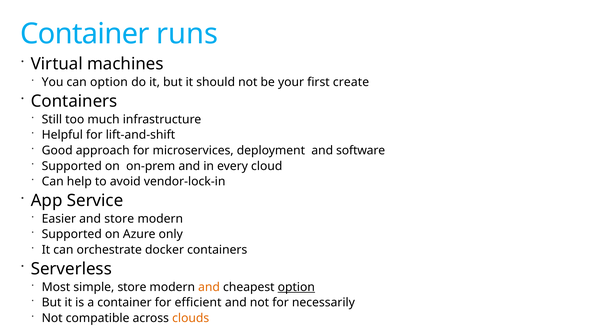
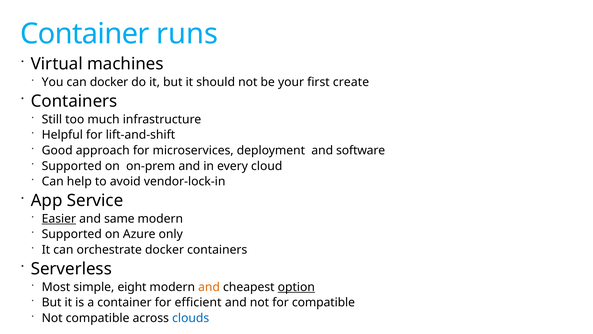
can option: option -> docker (109, 82)
Easier underline: none -> present (59, 218)
and store: store -> same (119, 218)
simple store: store -> eight (132, 287)
for necessarily: necessarily -> compatible (323, 302)
clouds colour: orange -> blue (191, 318)
